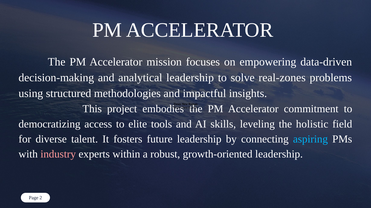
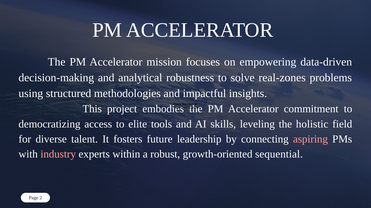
analytical leadership: leadership -> robustness (190, 78)
aspiring colour: light blue -> pink (310, 140)
growth-oriented leadership: leadership -> sequential (279, 155)
